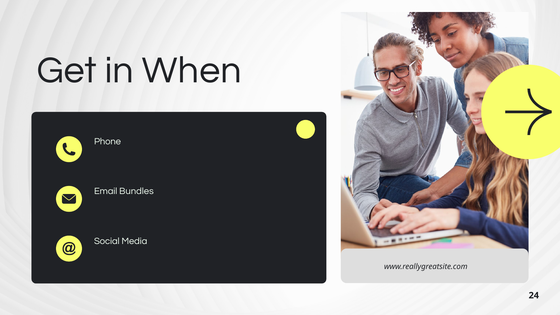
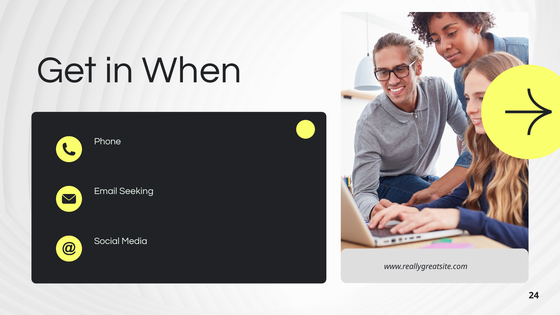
Bundles: Bundles -> Seeking (136, 191)
